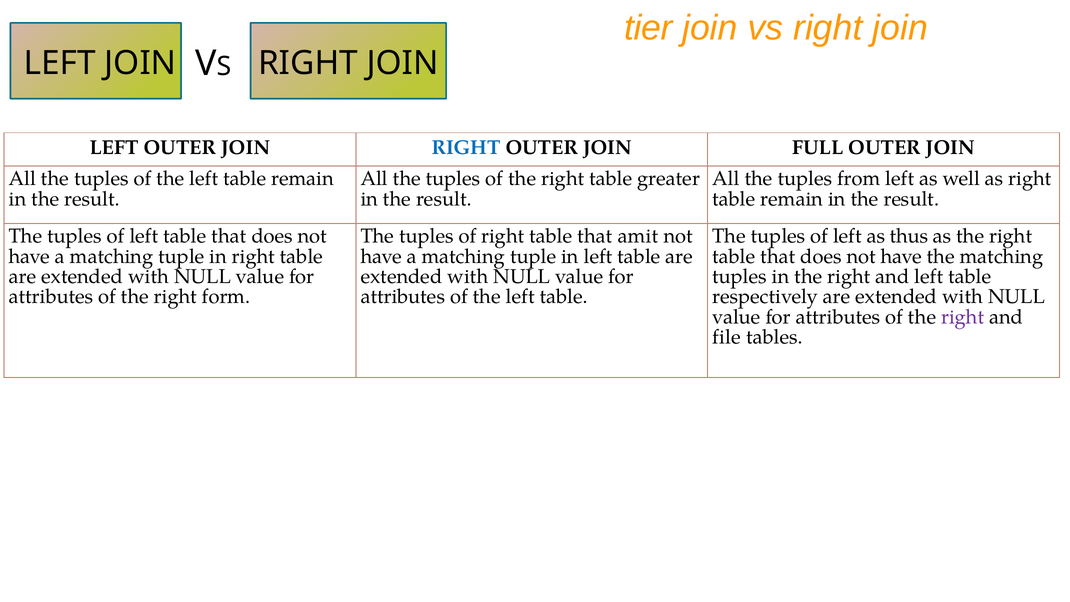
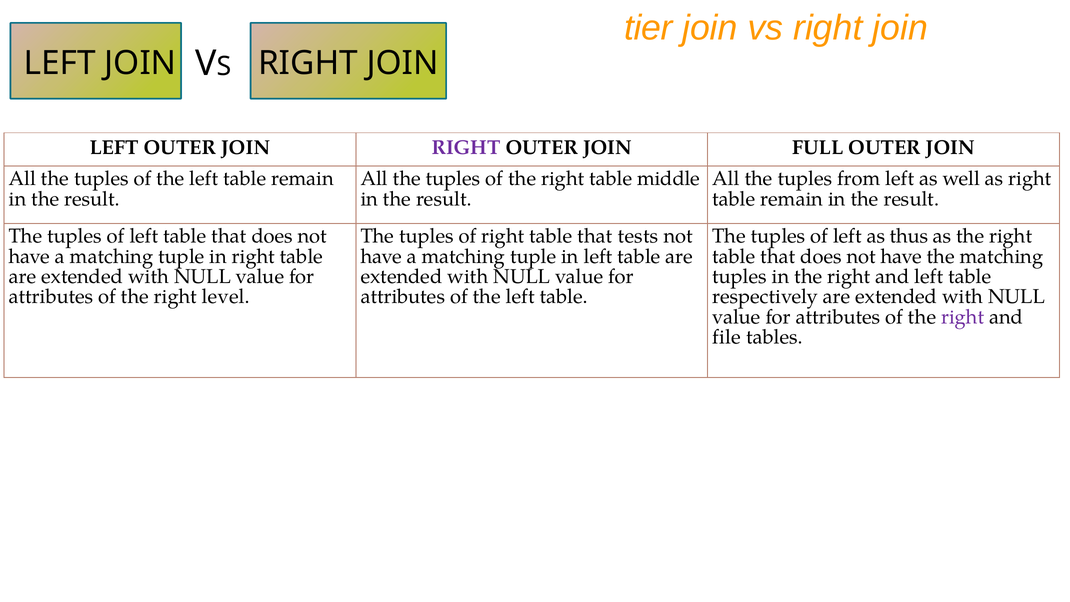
RIGHT colour: blue -> purple (466, 147)
greater: greater -> middle (669, 179)
amit: amit -> tests (638, 236)
form: form -> level (226, 297)
